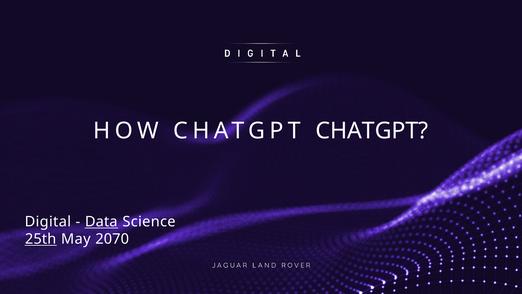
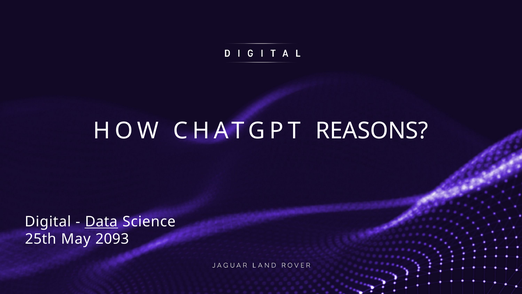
CHATGPT CHATGPT: CHATGPT -> REASONS (372, 131)
25th underline: present -> none (41, 239)
2070: 2070 -> 2093 (112, 239)
